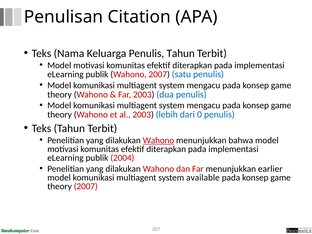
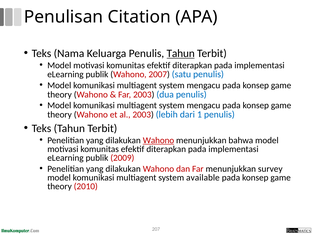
Tahun underline: none -> present (181, 53)
0: 0 -> 1 (199, 114)
2004: 2004 -> 2009 (122, 158)
earlier: earlier -> survey (270, 169)
theory 2007: 2007 -> 2010 (86, 186)
